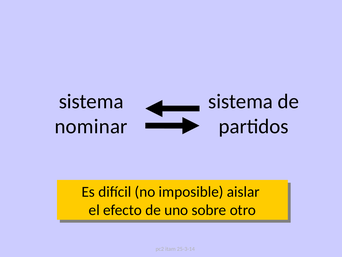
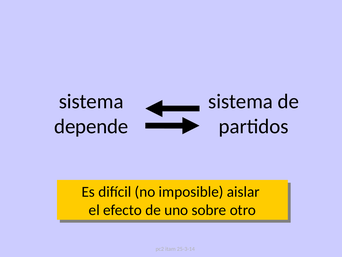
nominar: nominar -> depende (91, 126)
